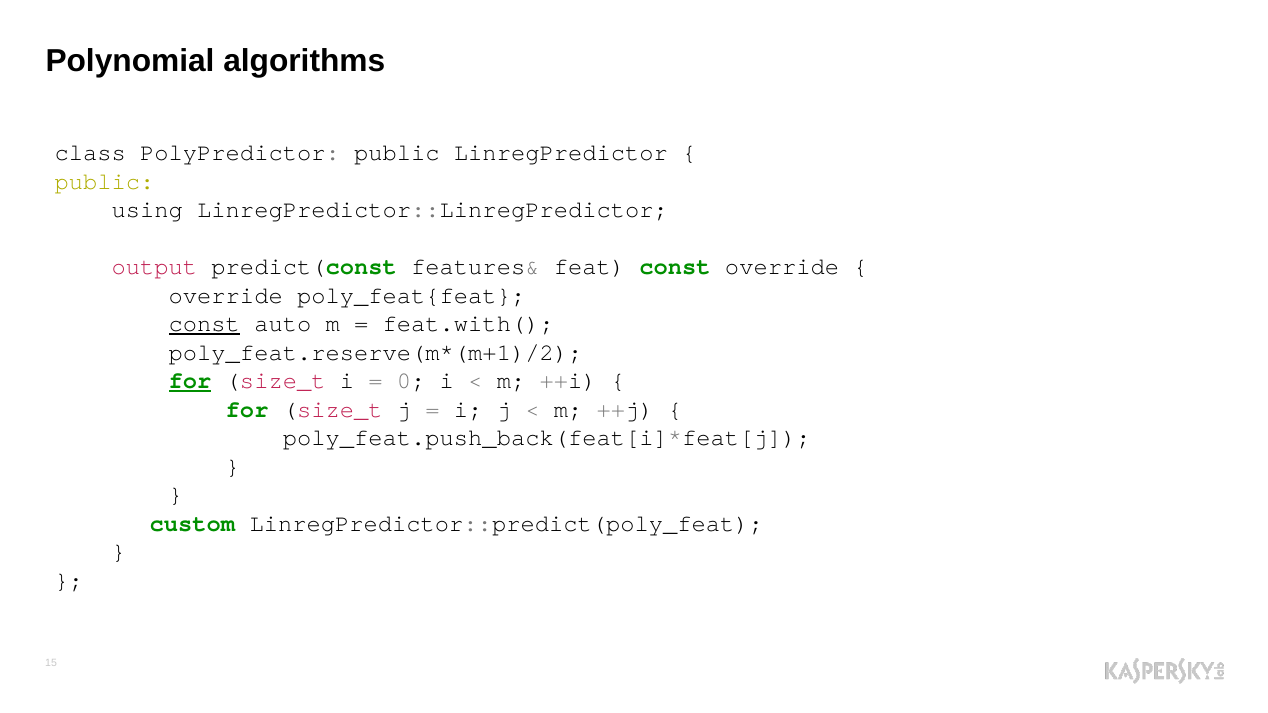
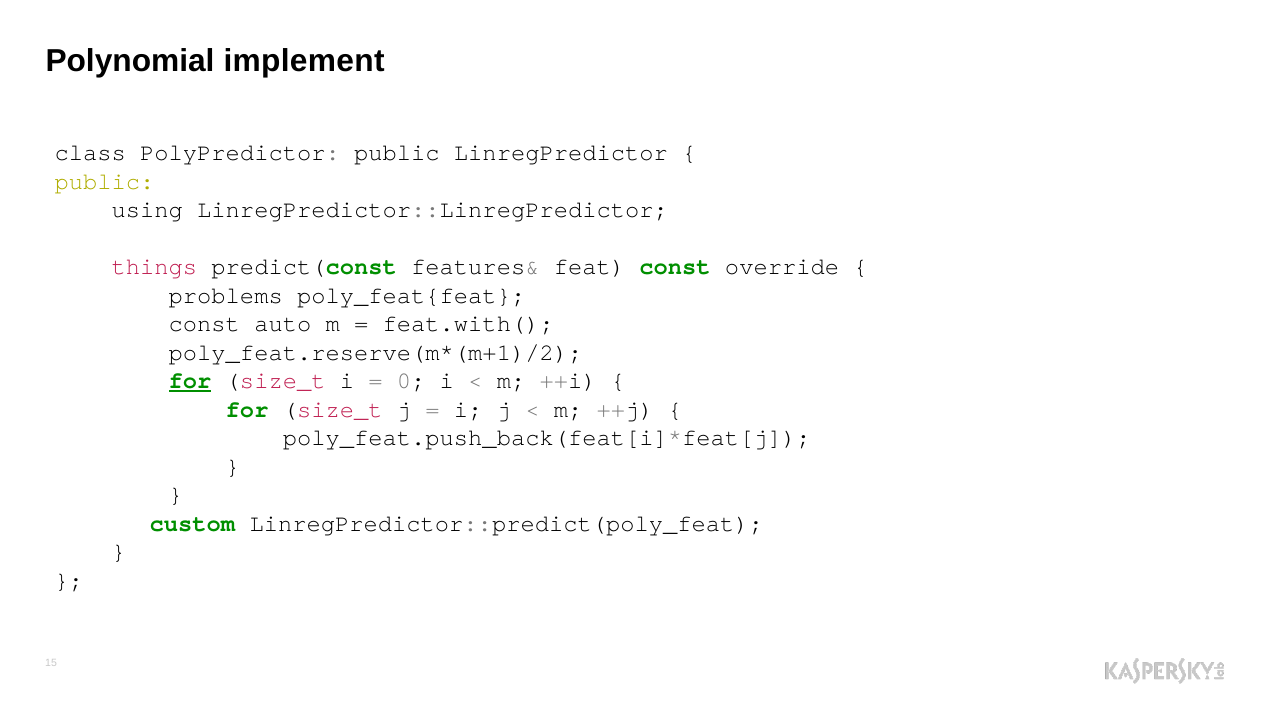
algorithms: algorithms -> implement (304, 61)
output: output -> things (154, 267)
override: override -> problems (226, 295)
const underline: present -> none (204, 324)
